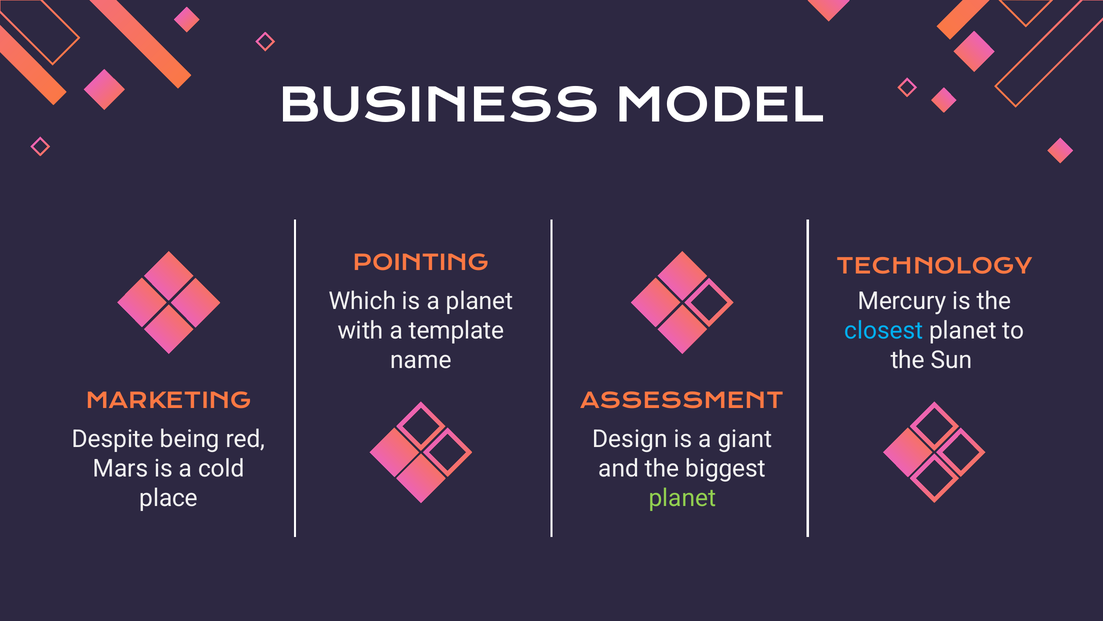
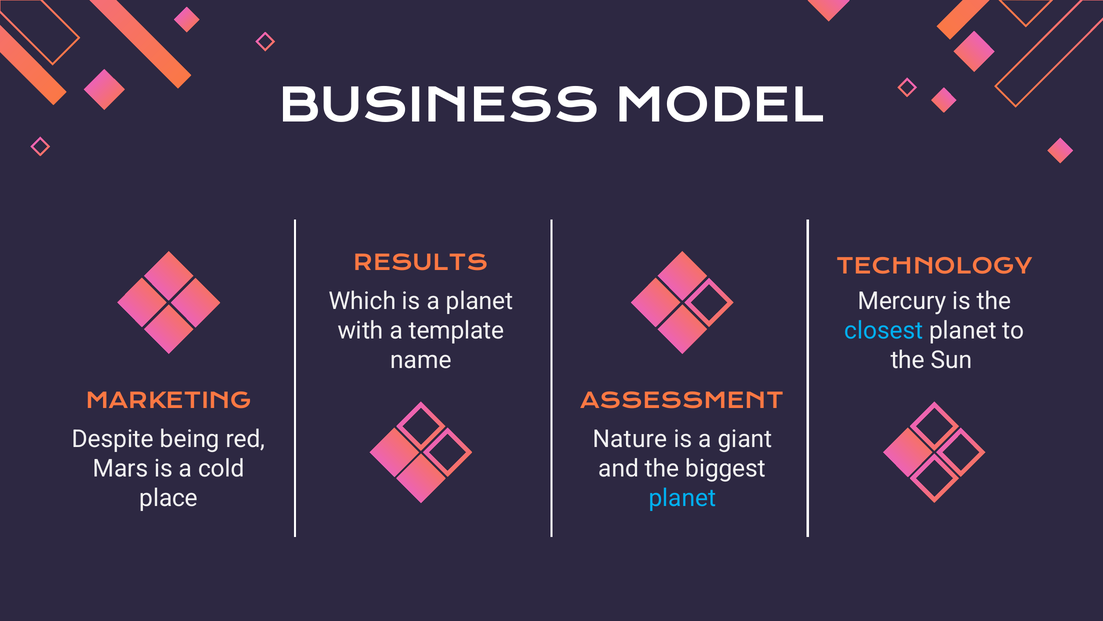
POINTING: POINTING -> RESULTS (421, 263)
Design: Design -> Nature (630, 439)
planet colour: light green -> light blue (682, 498)
